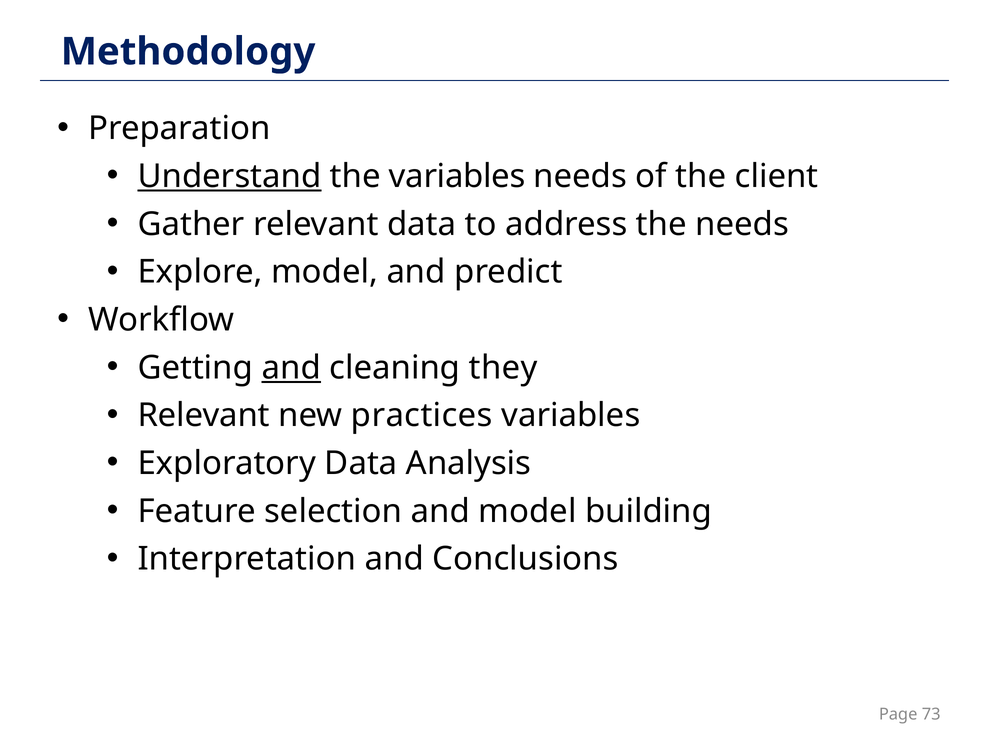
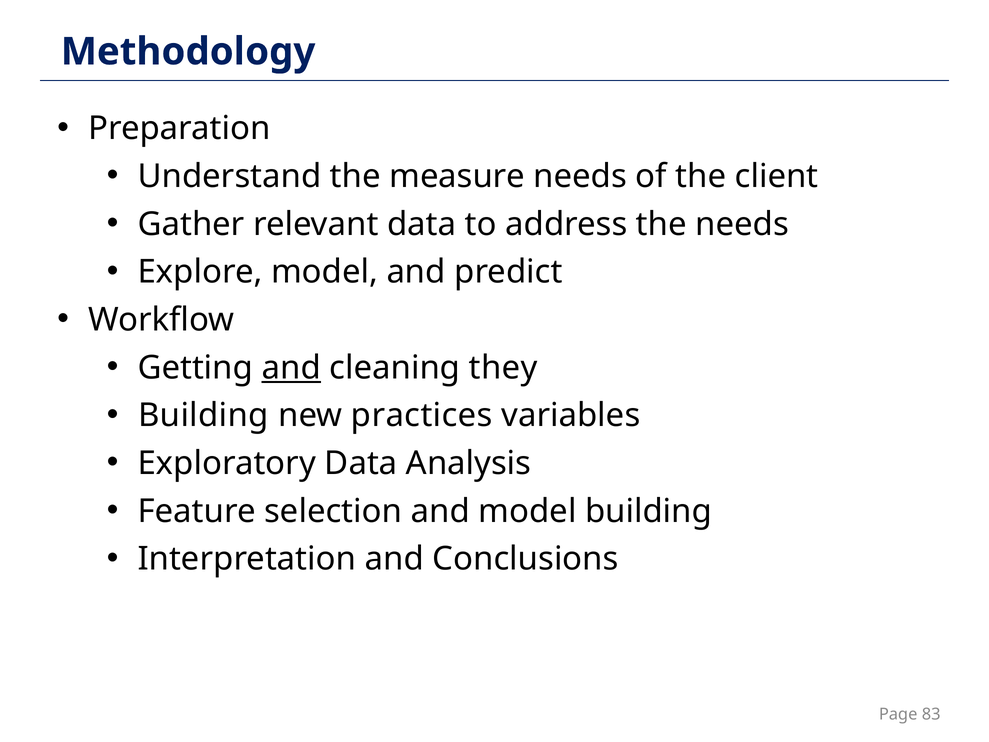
Understand underline: present -> none (230, 176)
the variables: variables -> measure (457, 176)
Relevant: Relevant -> Building (203, 415)
73: 73 -> 83 (931, 714)
